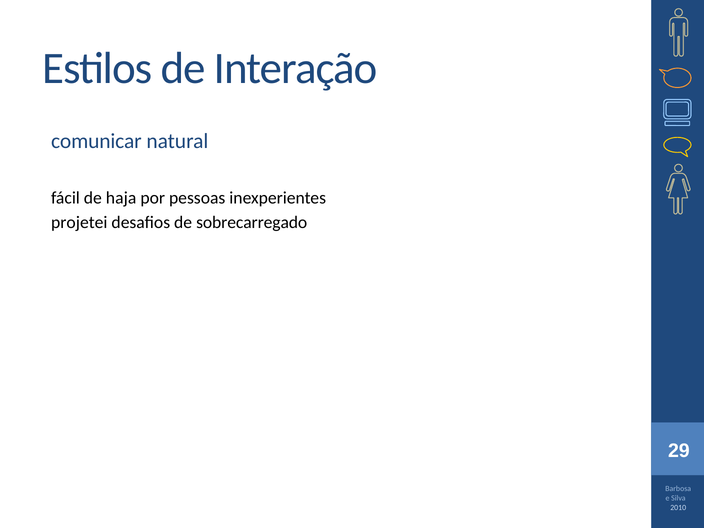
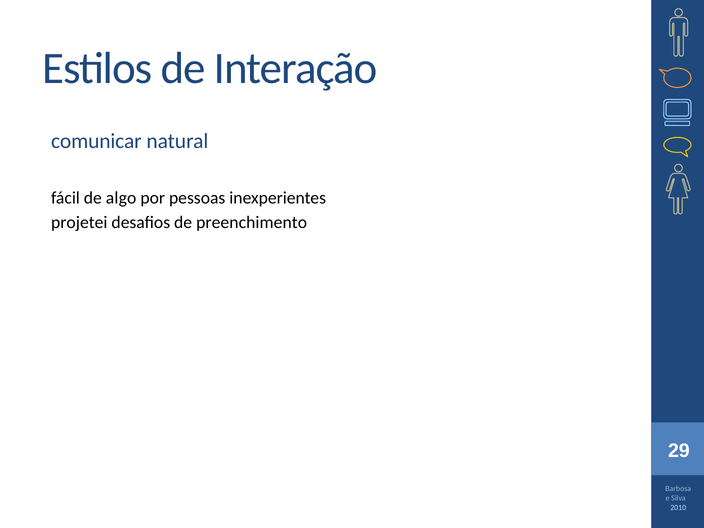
haja: haja -> algo (121, 198)
sobrecarregado: sobrecarregado -> preenchimento (252, 223)
